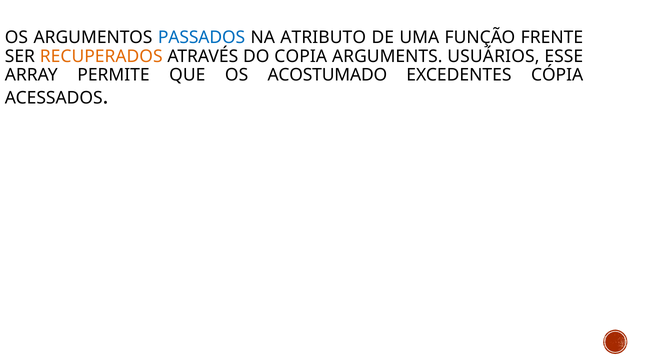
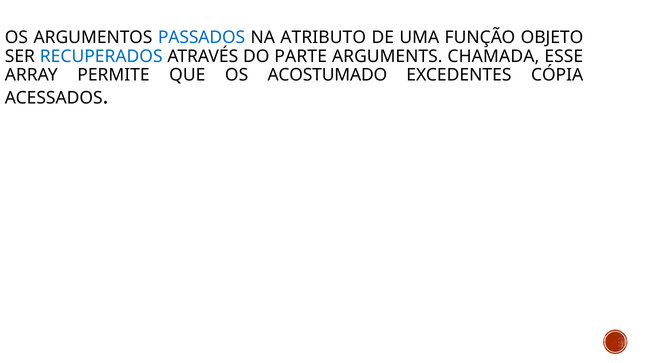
FRENTE: FRENTE -> OBJETO (552, 37)
RECUPERADOS colour: orange -> blue (101, 56)
COPIA: COPIA -> PARTE (301, 56)
USUÁRIOS: USUÁRIOS -> CHAMADA (493, 56)
